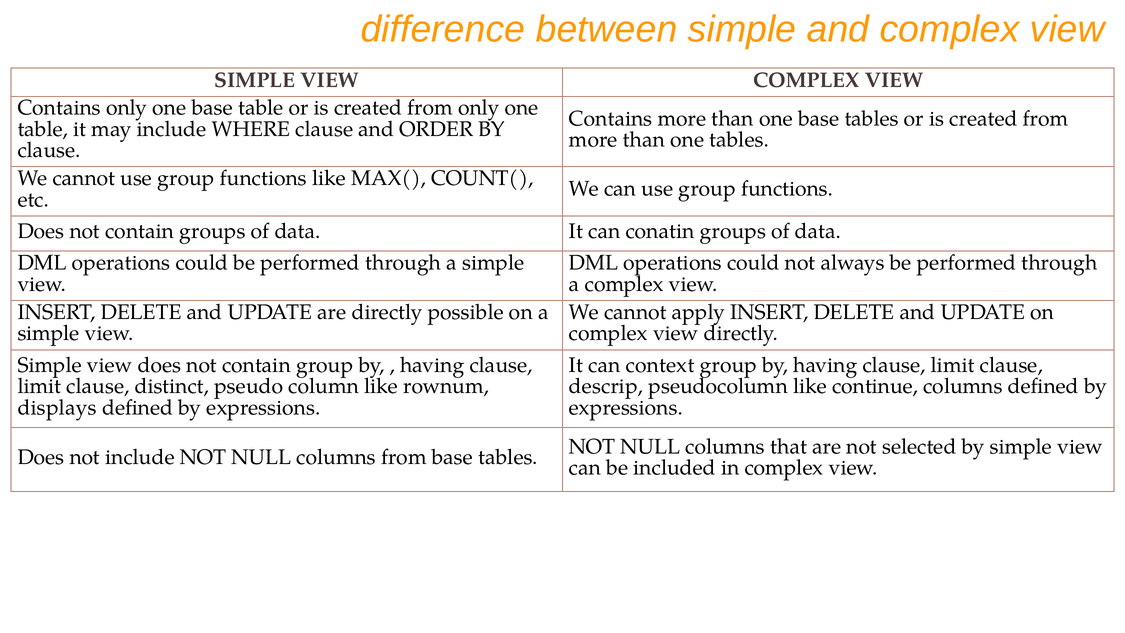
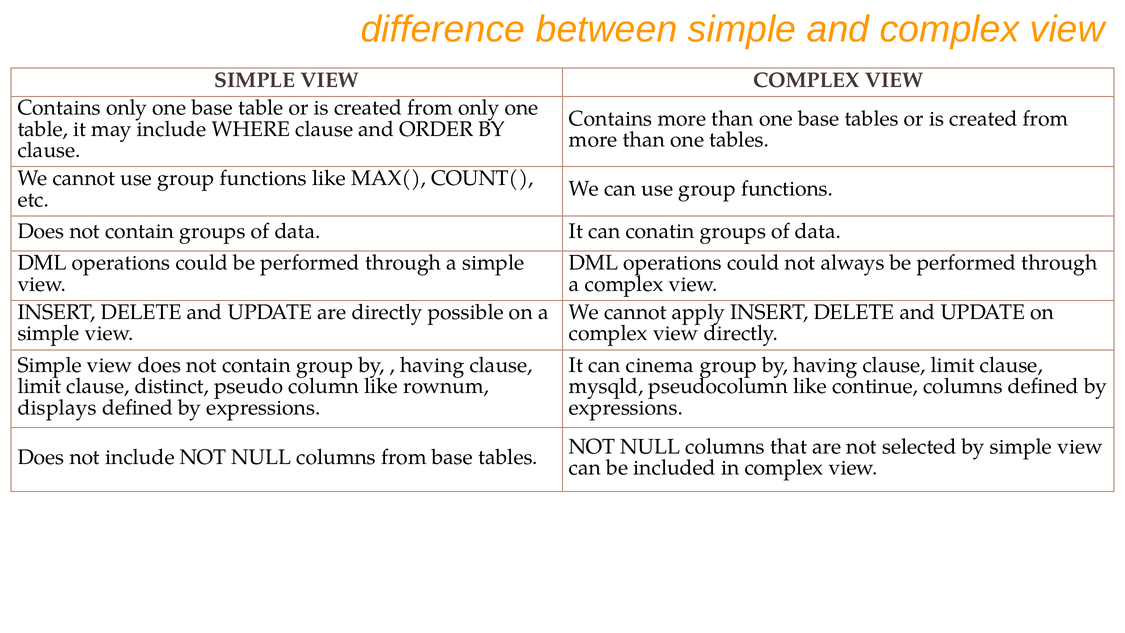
context: context -> cinema (660, 365)
descrip: descrip -> mysqld (606, 386)
